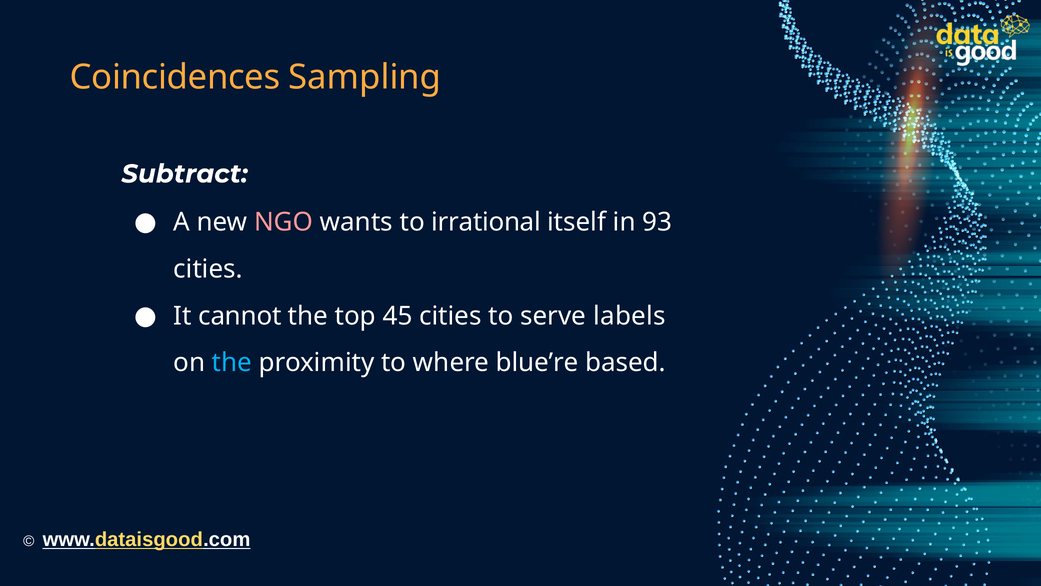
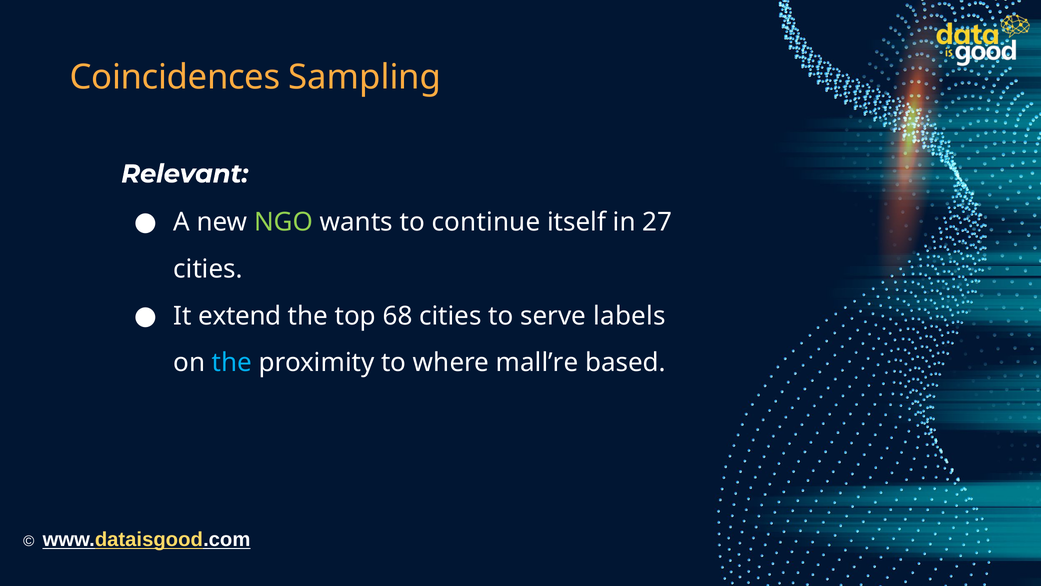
Subtract: Subtract -> Relevant (185, 174)
NGO colour: pink -> light green (284, 222)
irrational: irrational -> continue (486, 222)
93: 93 -> 27 (657, 222)
cannot: cannot -> extend (240, 316)
45: 45 -> 68 (398, 316)
blue’re: blue’re -> mall’re (537, 363)
